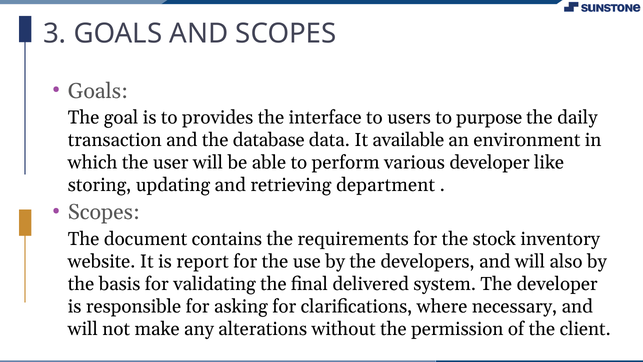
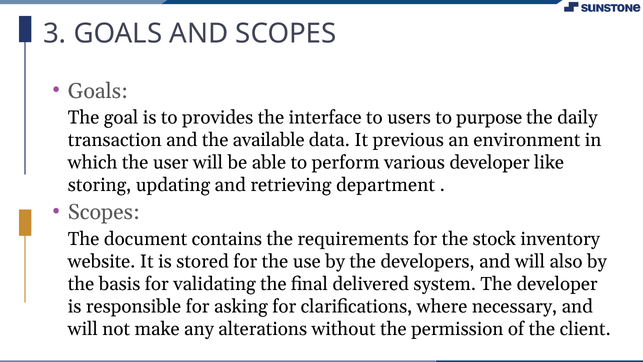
database: database -> available (269, 140)
available: available -> previous (408, 140)
report: report -> stored (203, 261)
